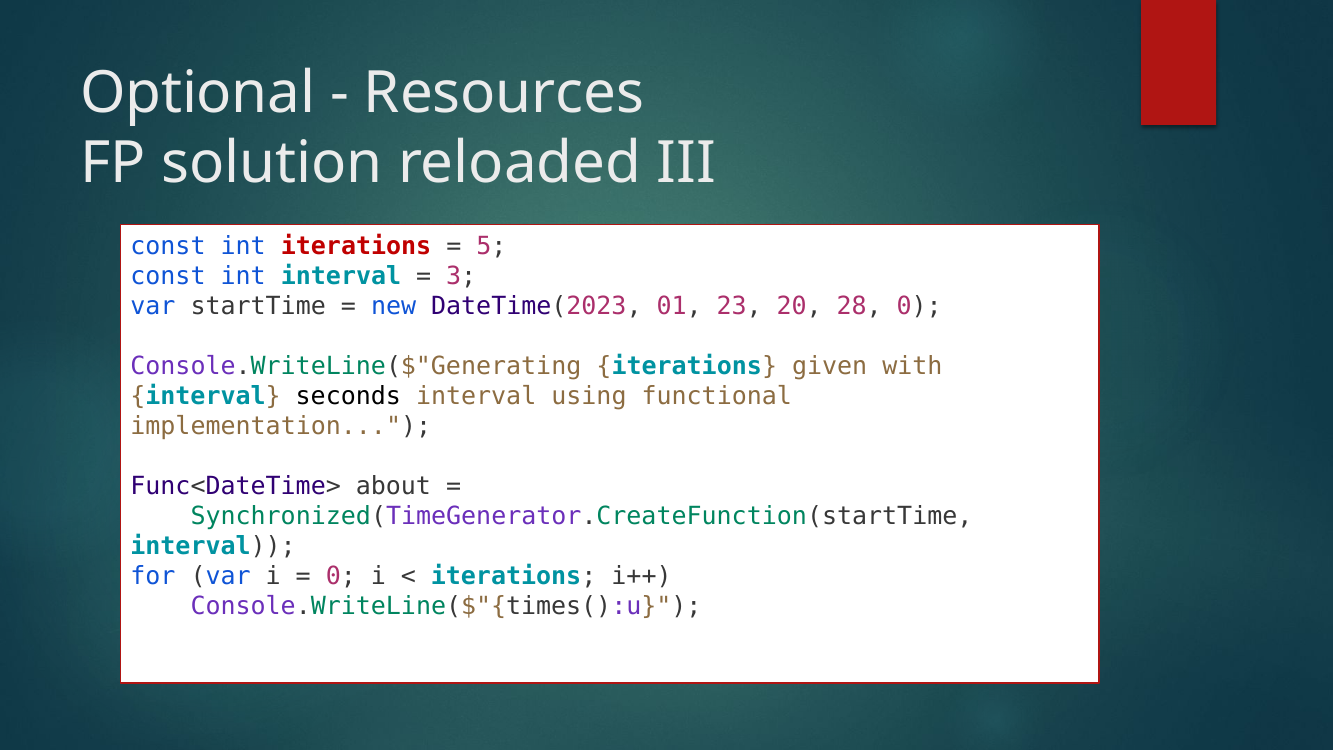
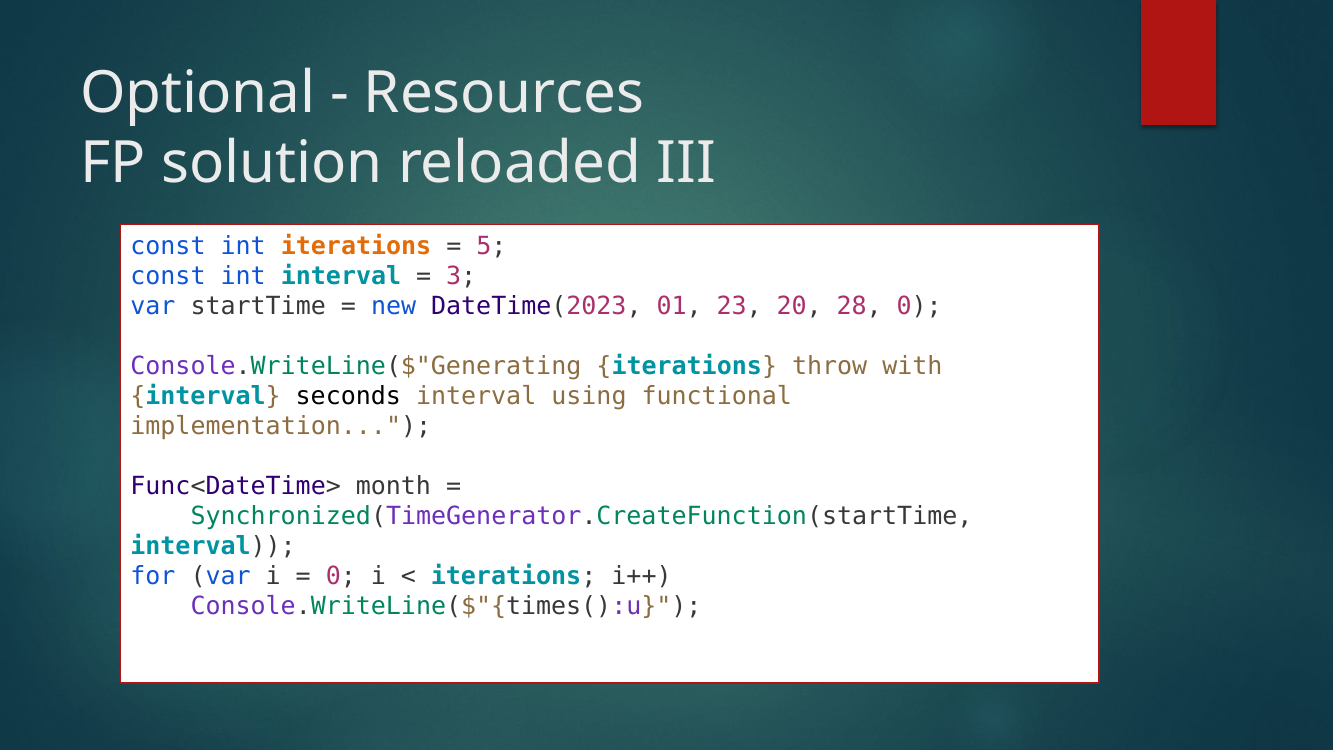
iterations colour: red -> orange (356, 246)
given: given -> throw (830, 366)
about: about -> month (393, 486)
